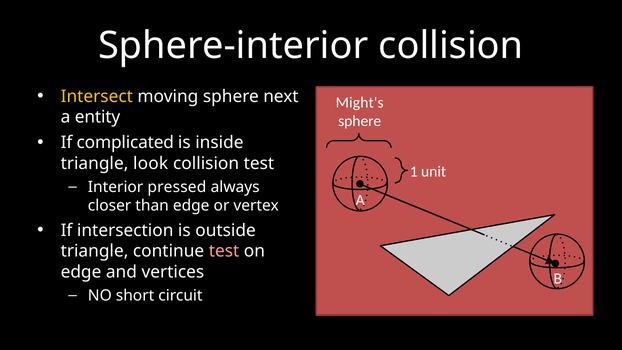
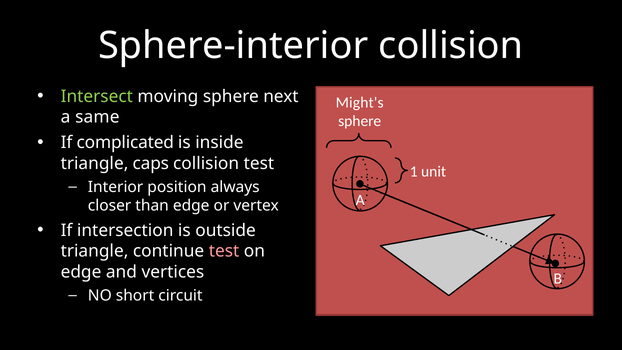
Intersect colour: yellow -> light green (97, 96)
entity: entity -> same (97, 117)
look: look -> caps (151, 163)
pressed: pressed -> position (177, 187)
